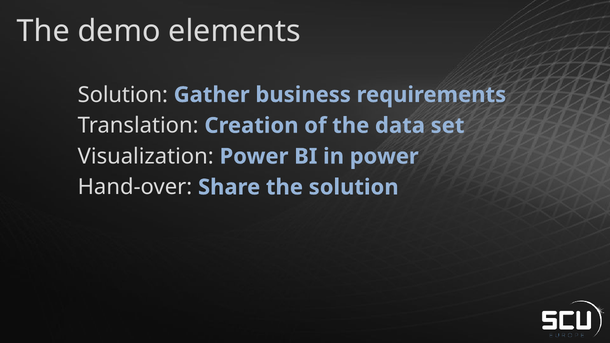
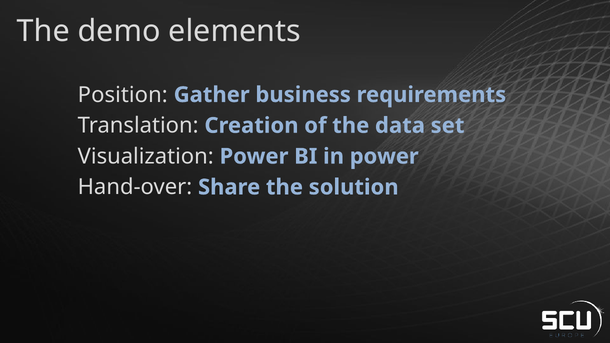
Solution: Solution -> Position (123, 95)
